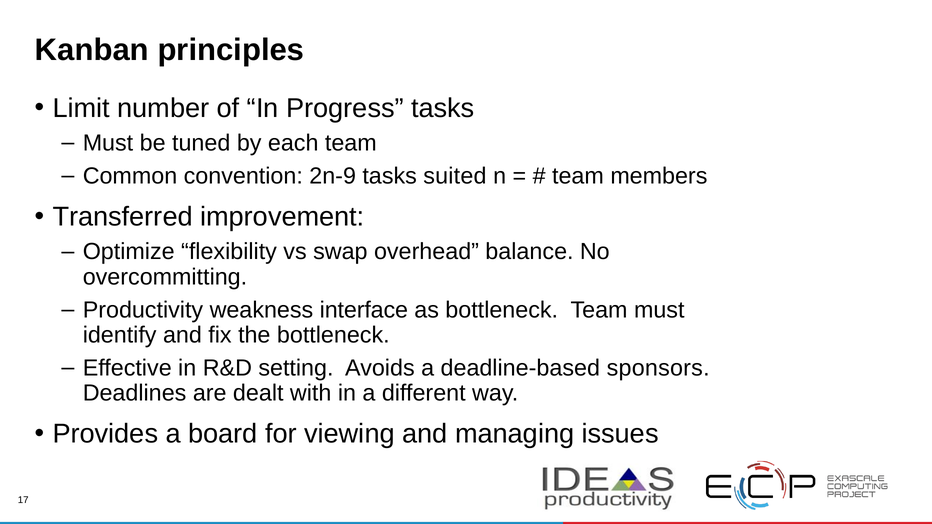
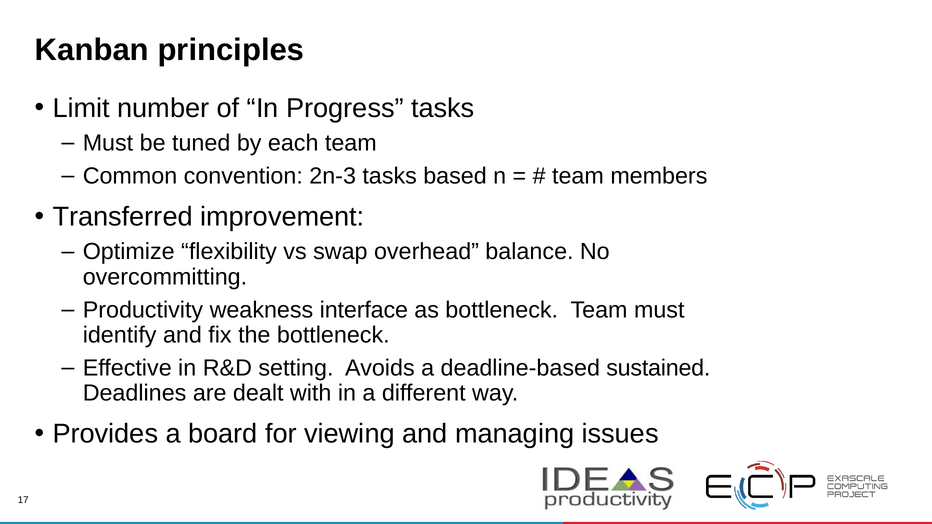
2n-9: 2n-9 -> 2n-3 (333, 176)
suited: suited -> based (455, 176)
sponsors: sponsors -> sustained (658, 368)
